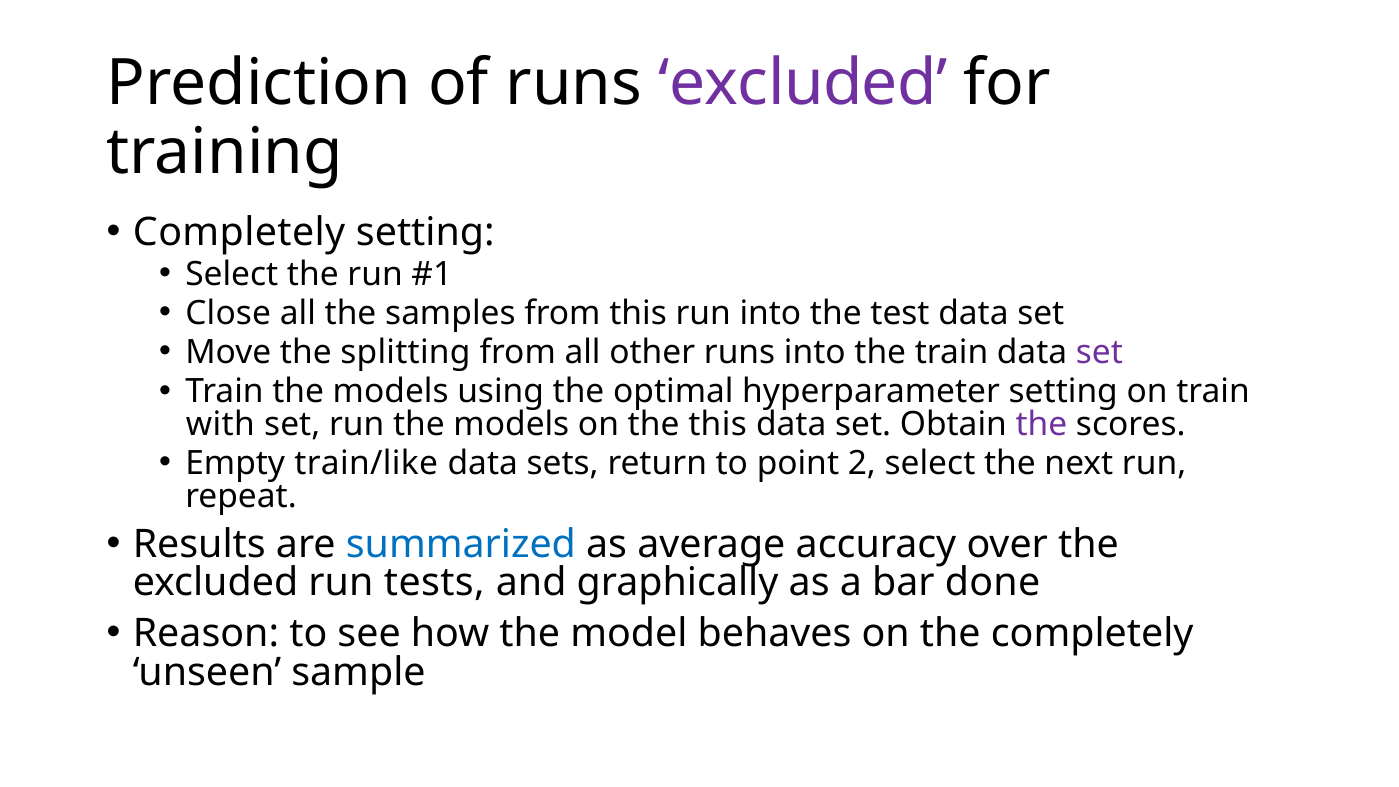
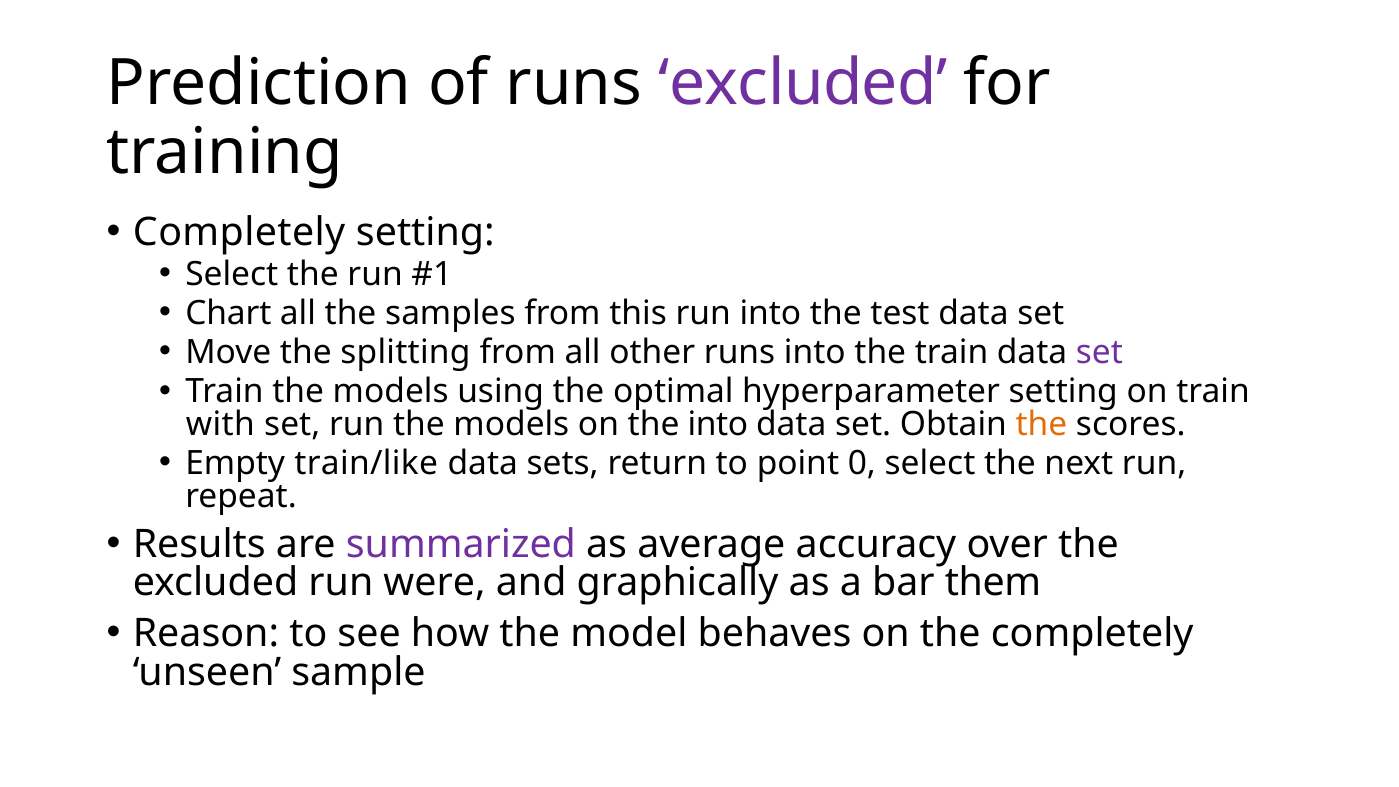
Close: Close -> Chart (228, 314)
the this: this -> into (718, 424)
the colour: purple -> orange (1041, 424)
2: 2 -> 0 (862, 463)
summarized colour: blue -> purple (461, 544)
tests: tests -> were (435, 583)
done: done -> them (993, 583)
